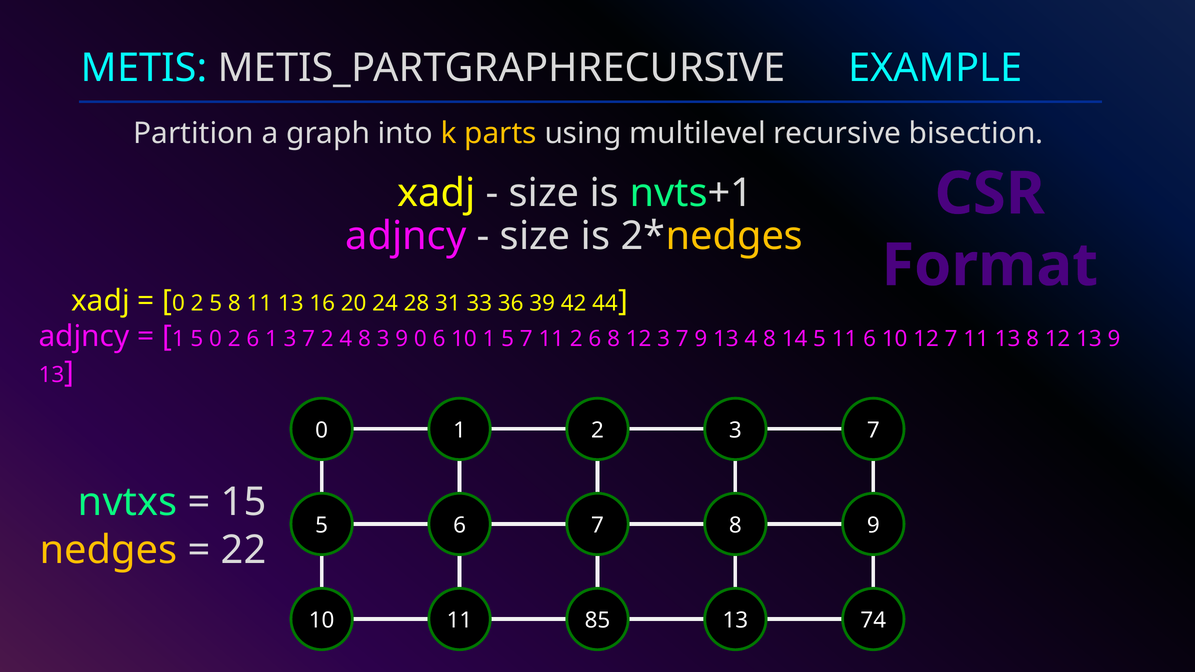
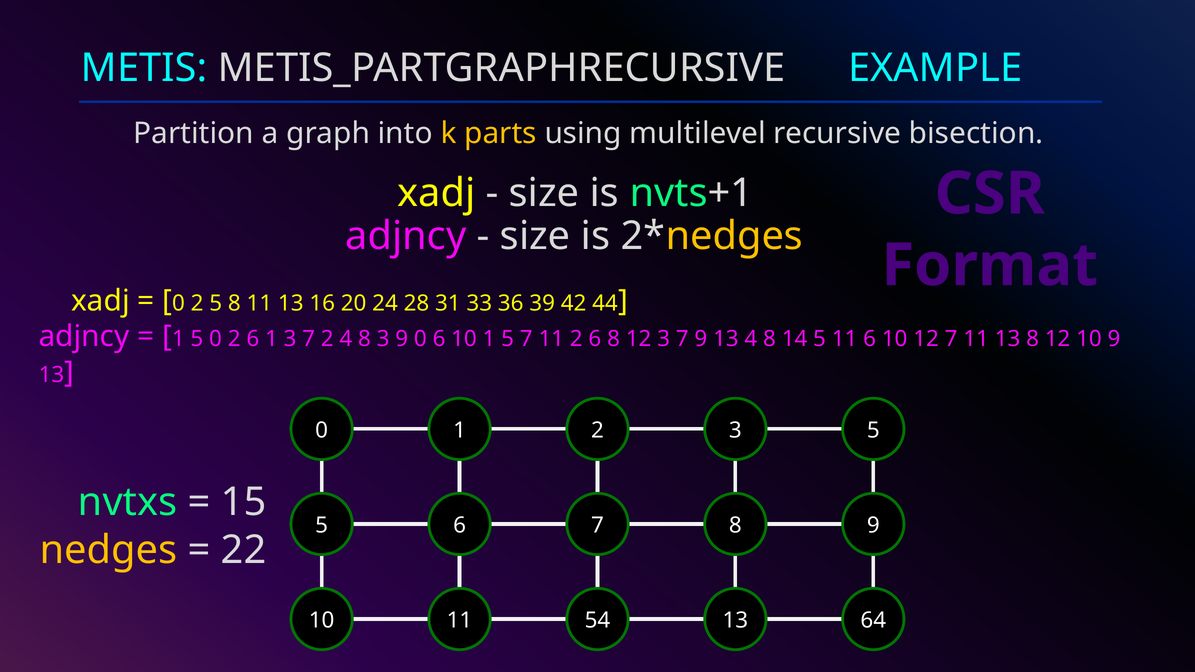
12 13: 13 -> 10 (1089, 339)
2 3 7: 7 -> 5 (873, 431)
85: 85 -> 54 (597, 621)
74: 74 -> 64 (873, 621)
